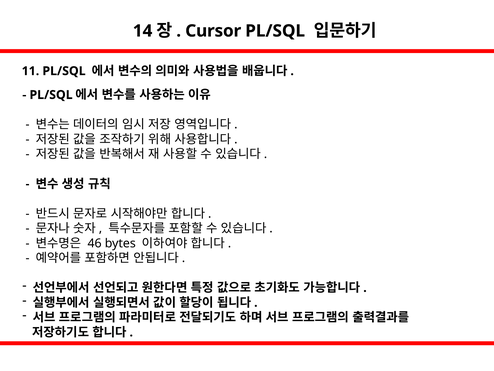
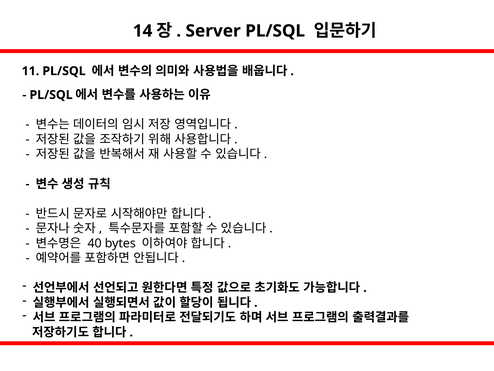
Cursor: Cursor -> Server (213, 31)
46: 46 -> 40 (95, 243)
